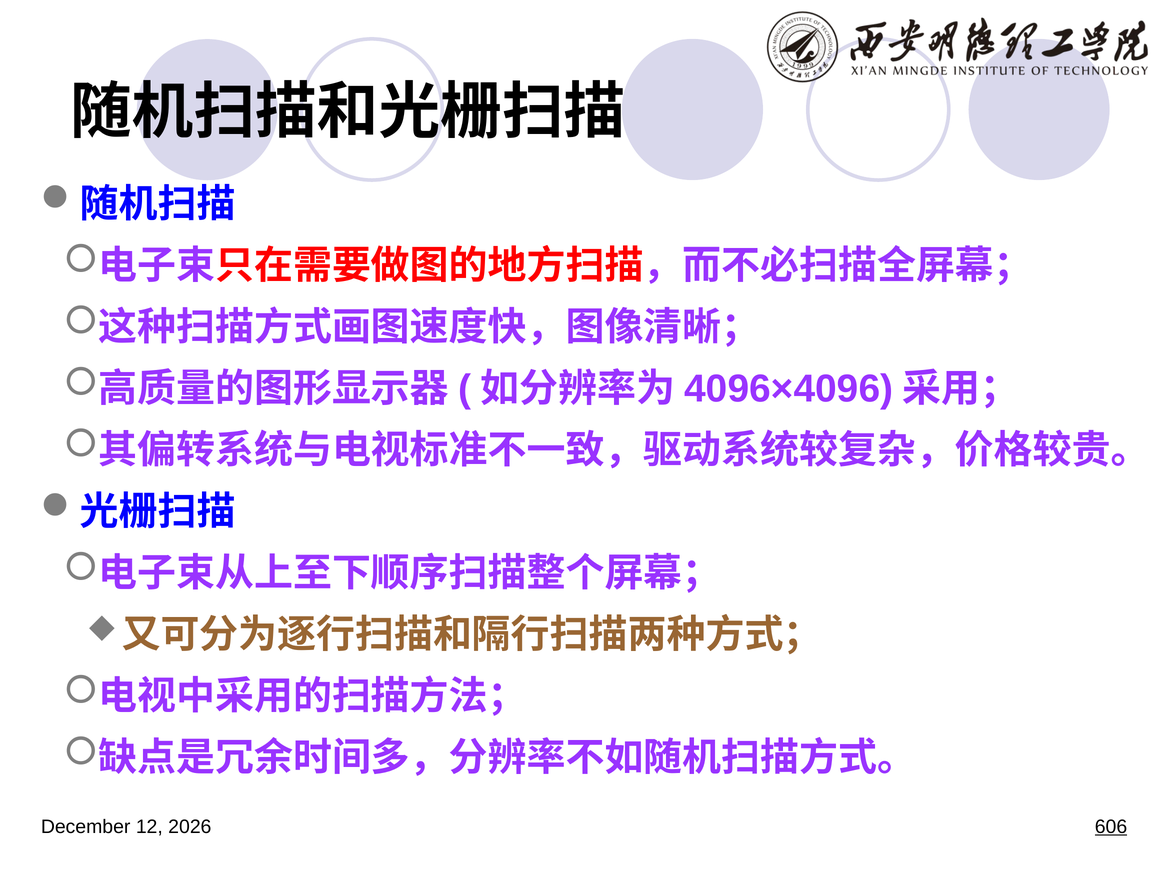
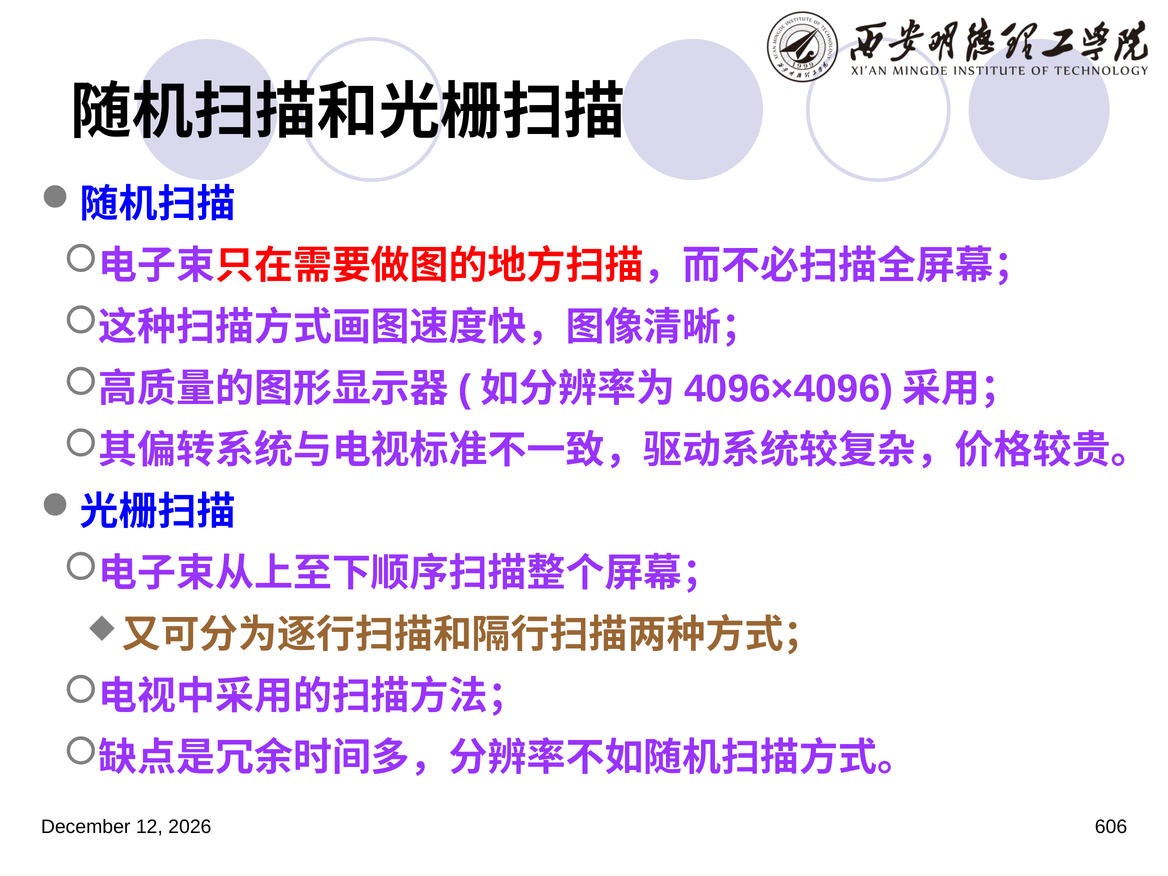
606 underline: present -> none (1111, 827)
